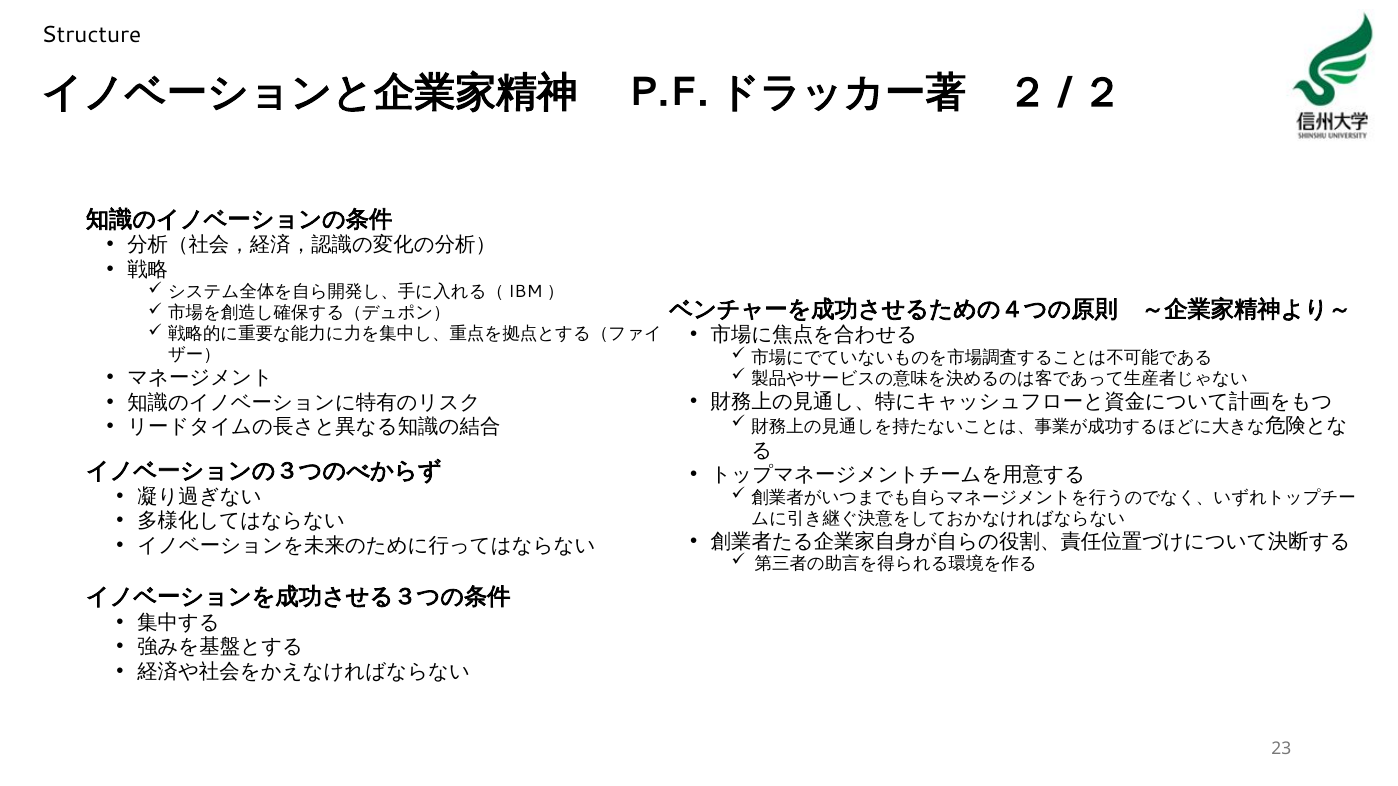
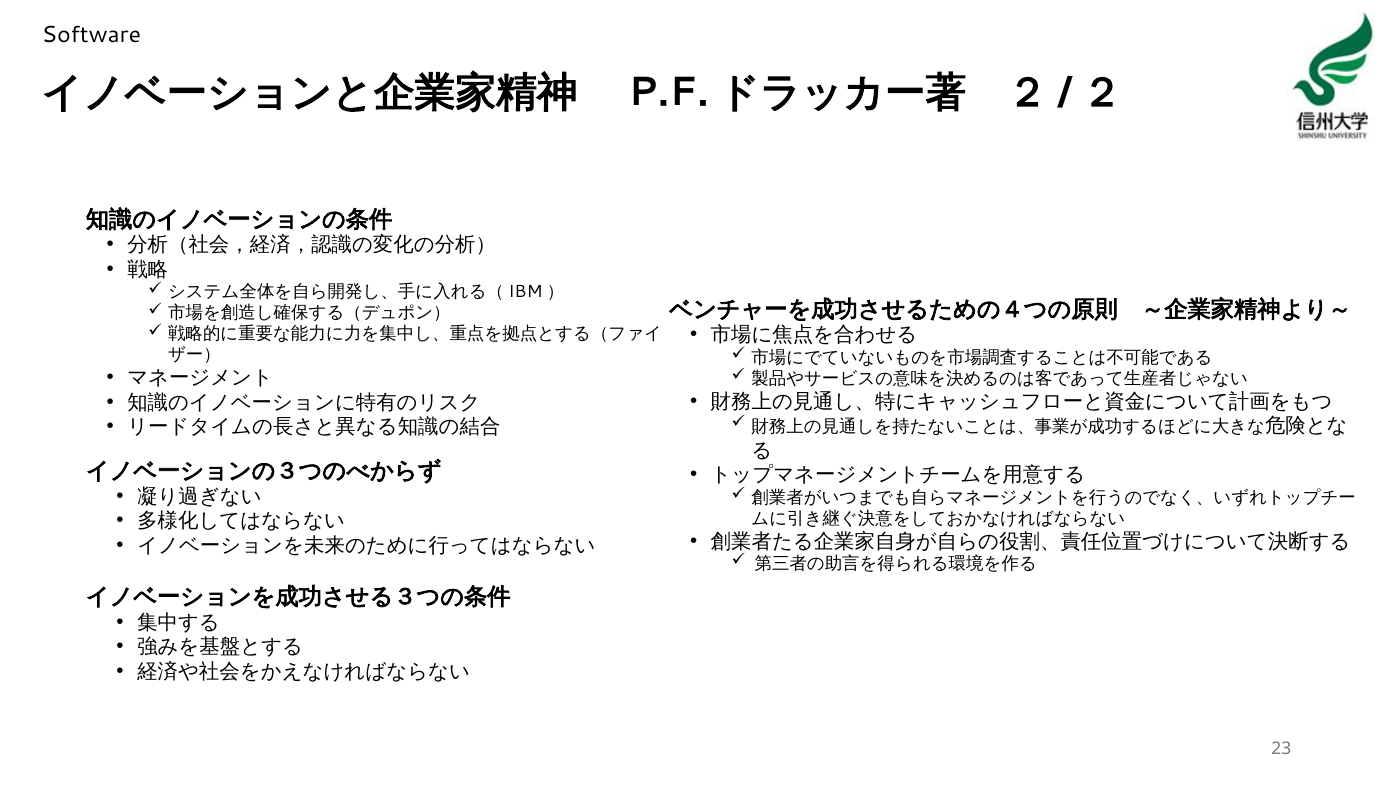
Structure: Structure -> Software (91, 35)
